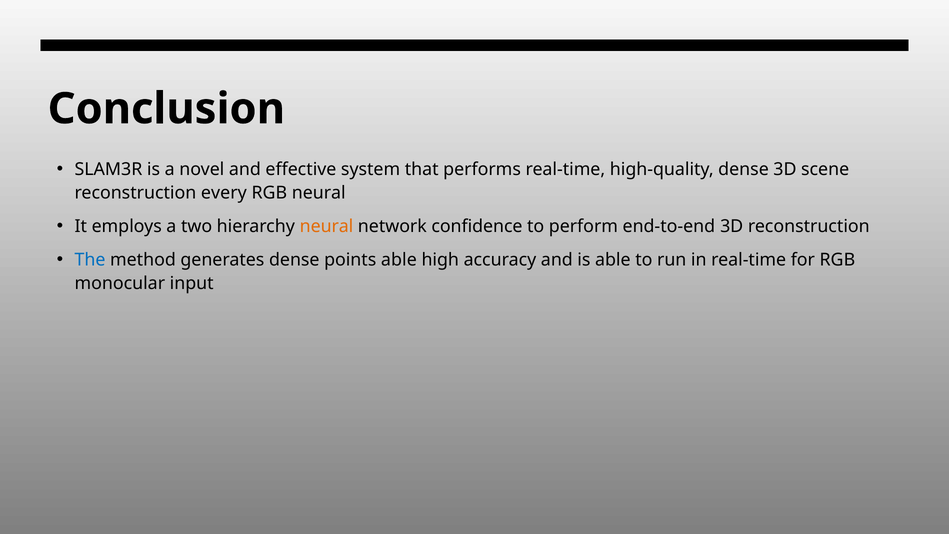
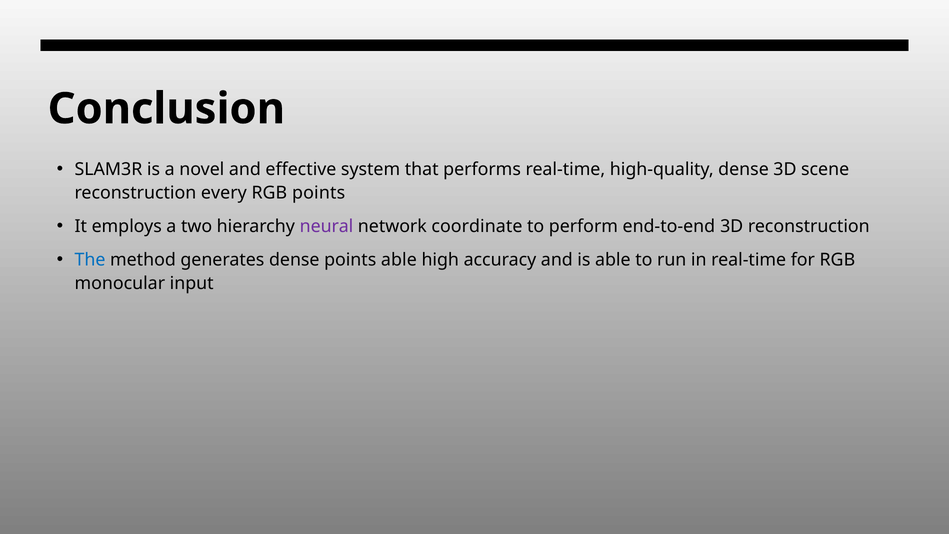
RGB neural: neural -> points (319, 193)
neural colour: orange -> purple (327, 226)
confidence: confidence -> coordinate (477, 226)
